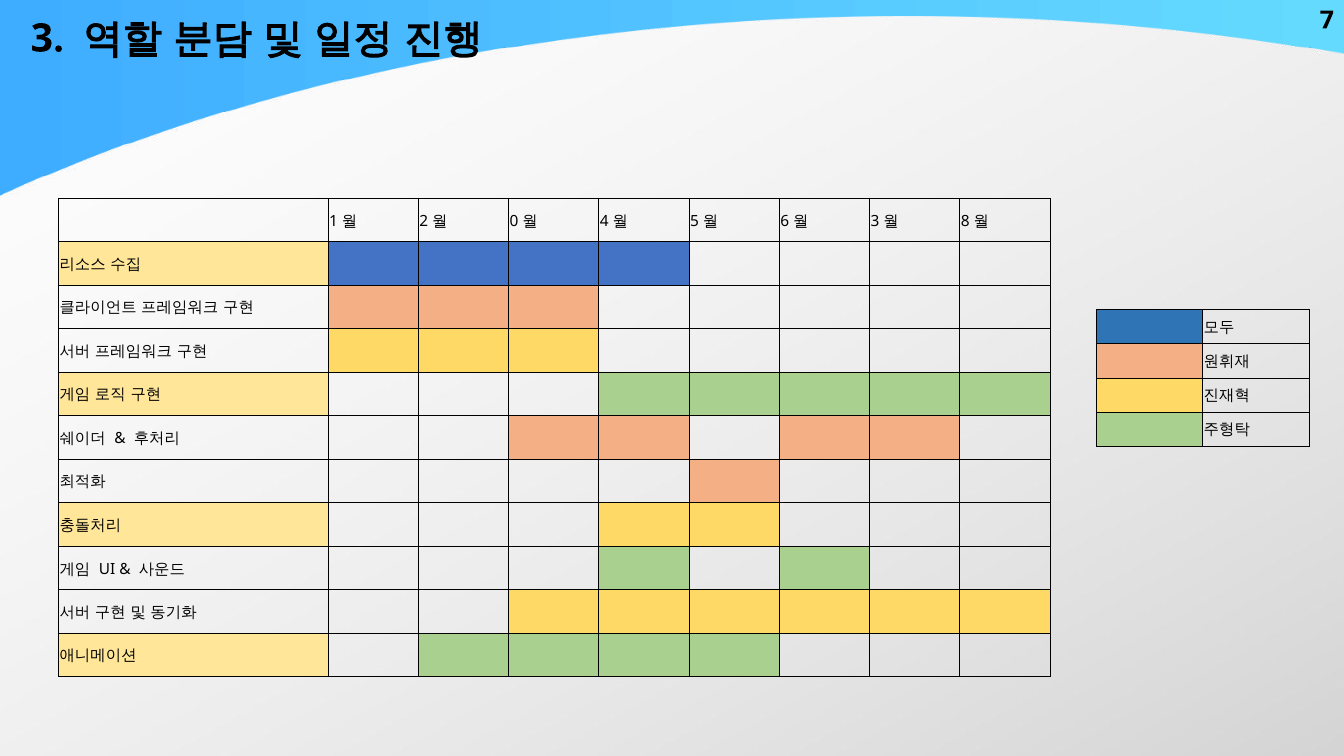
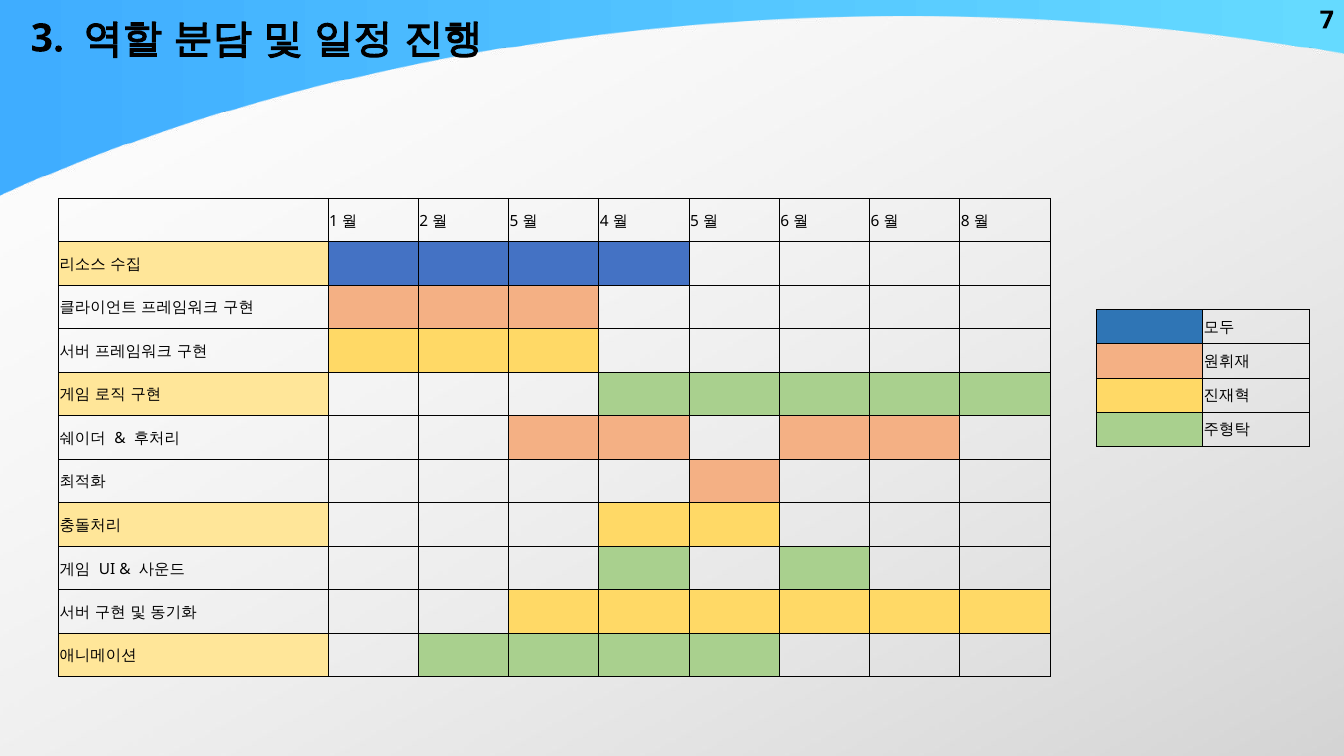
0: 0 -> 5 (514, 221)
3: 3 -> 6 (875, 221)
